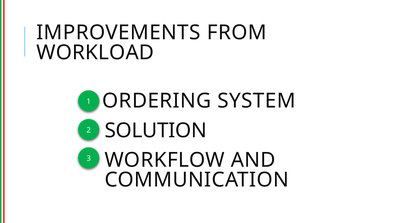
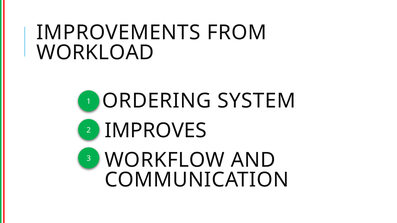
SOLUTION: SOLUTION -> IMPROVES (156, 131)
